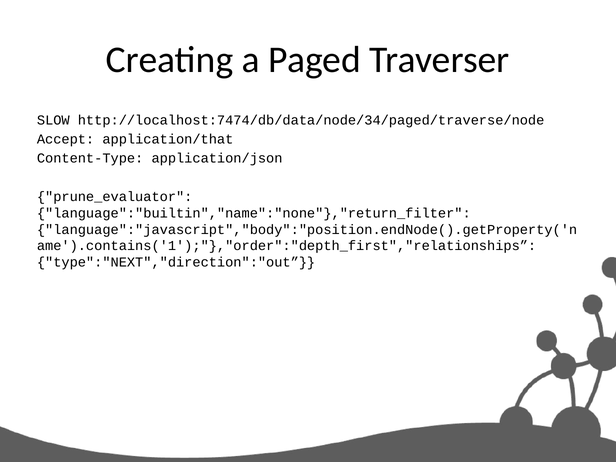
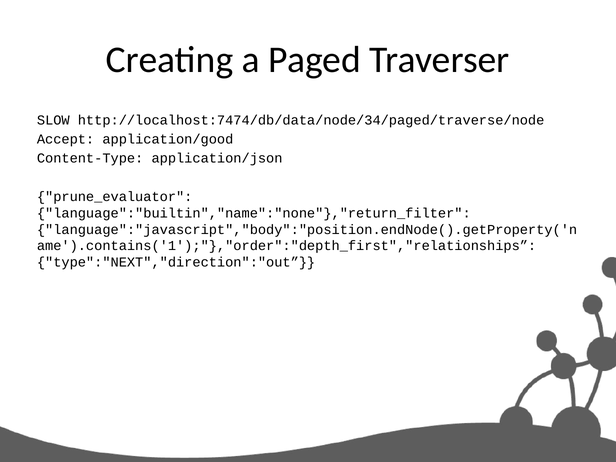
application/that: application/that -> application/good (168, 139)
